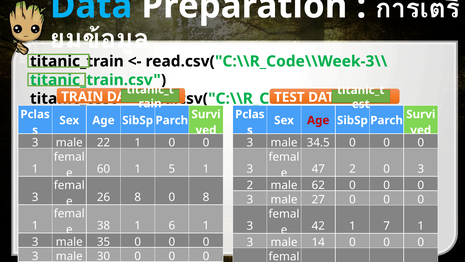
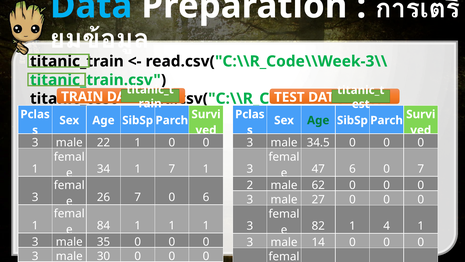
Age colour: red -> green (318, 120)
60: 60 -> 34 (103, 169)
1 5: 5 -> 7 (172, 169)
47 2: 2 -> 6 (352, 169)
3: 3 -> 7 (421, 169)
26 8: 8 -> 7 (138, 197)
0 8: 8 -> 6 (206, 197)
38: 38 -> 84 (103, 225)
6: 6 -> 1 (172, 225)
42: 42 -> 82 (318, 226)
7: 7 -> 4 (387, 226)
